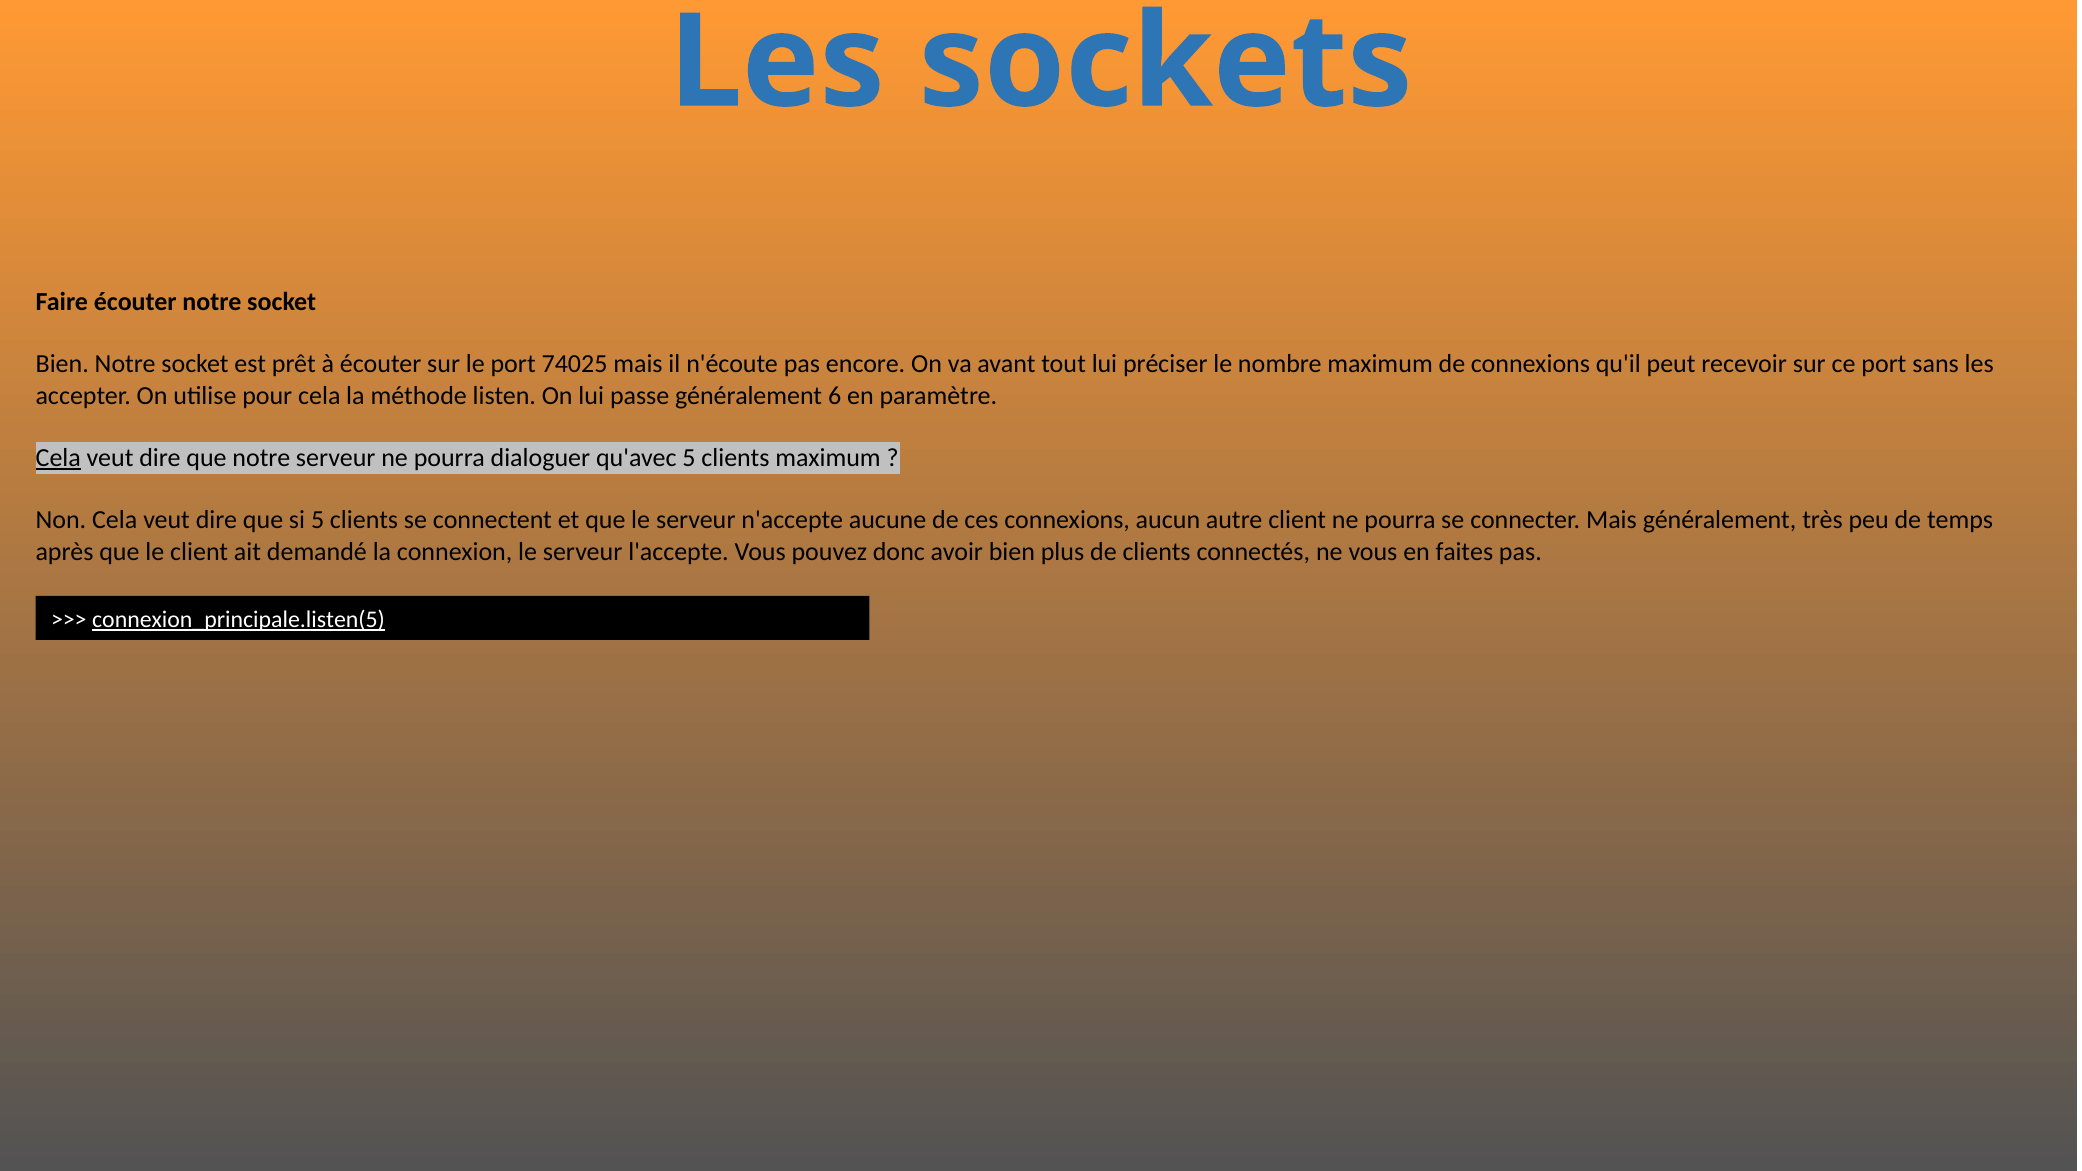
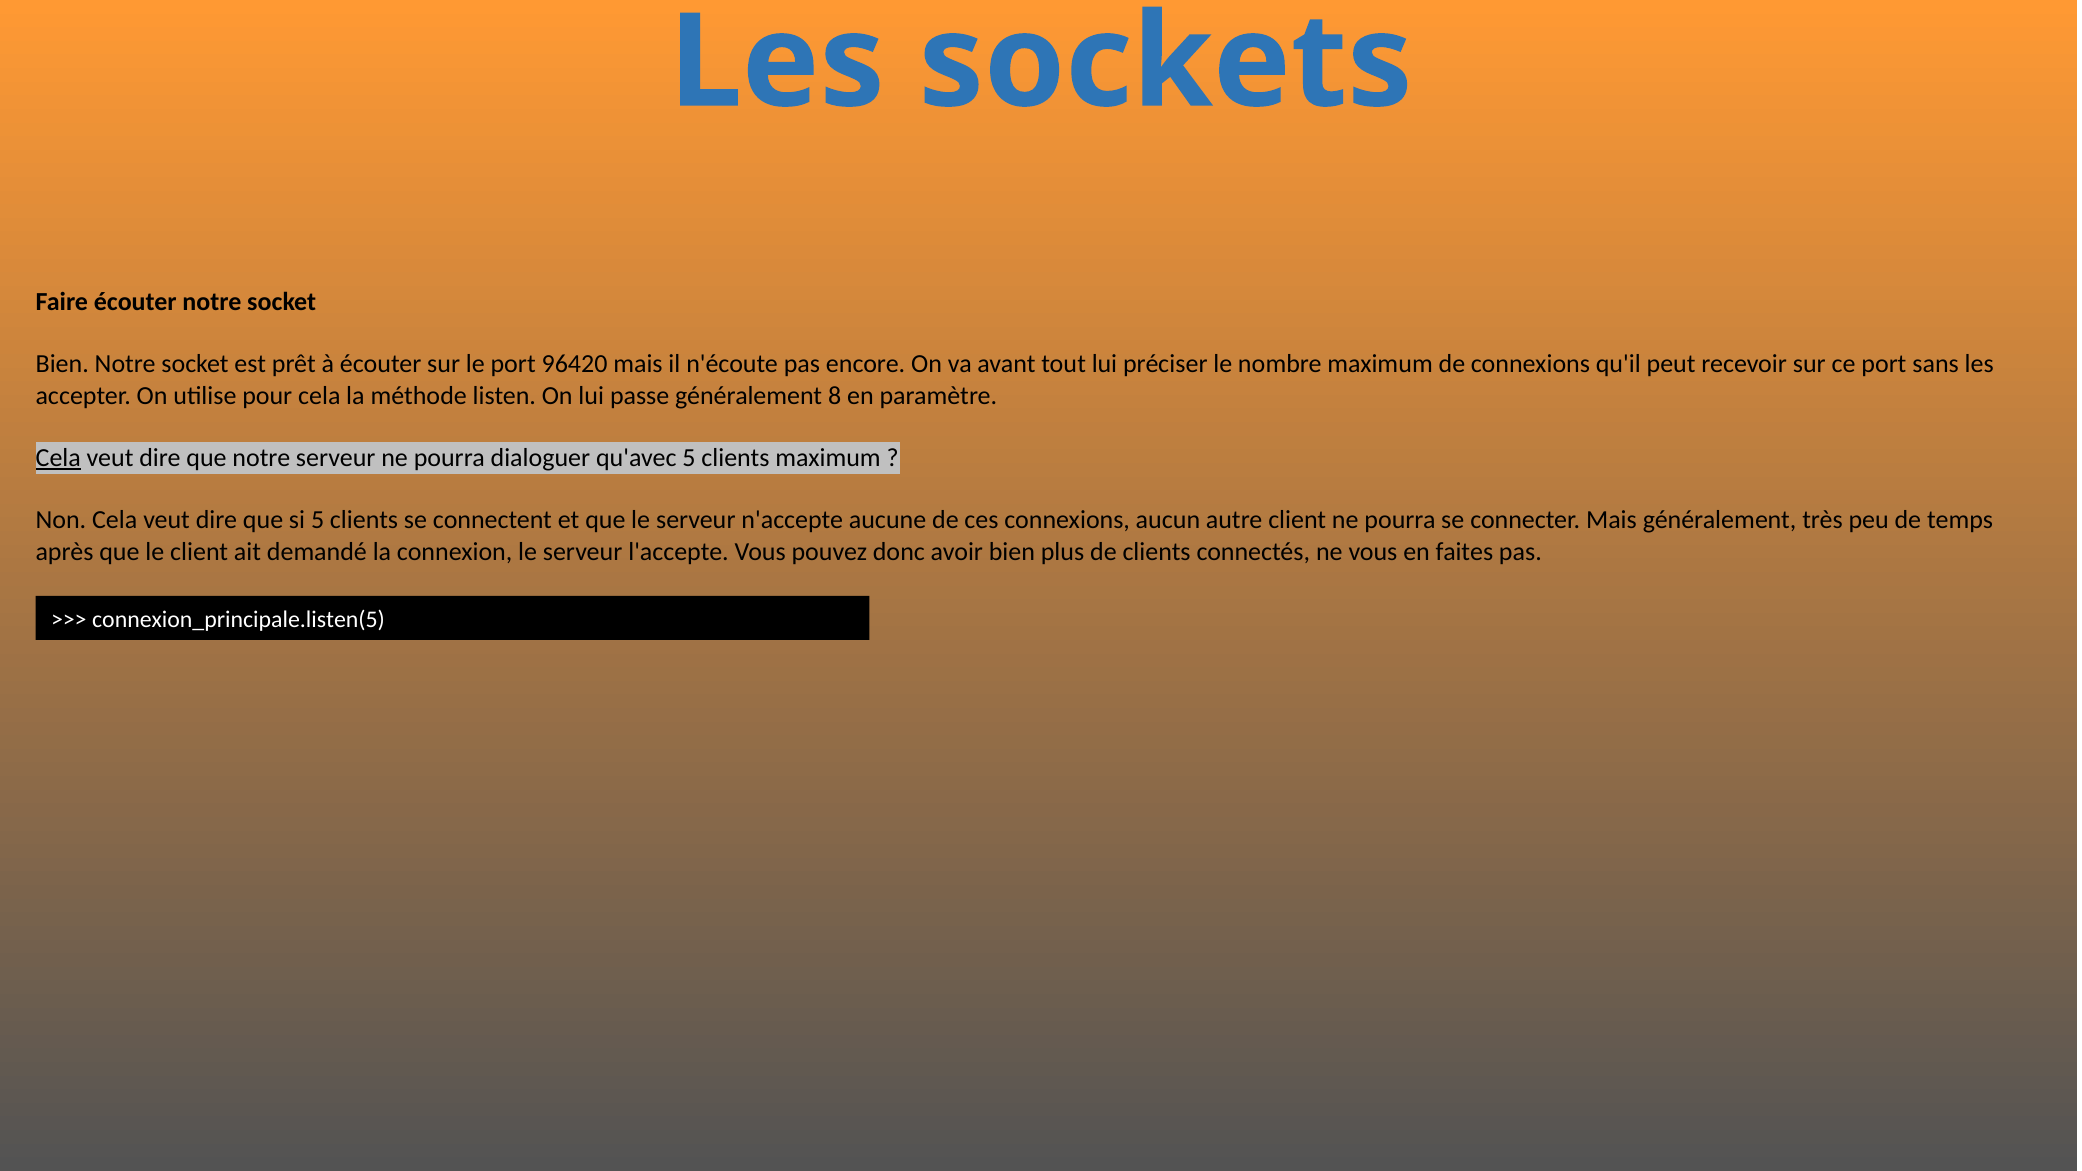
74025: 74025 -> 96420 (575, 364)
6: 6 -> 8 (835, 395)
connexion_principale.listen(5 underline: present -> none (239, 620)
